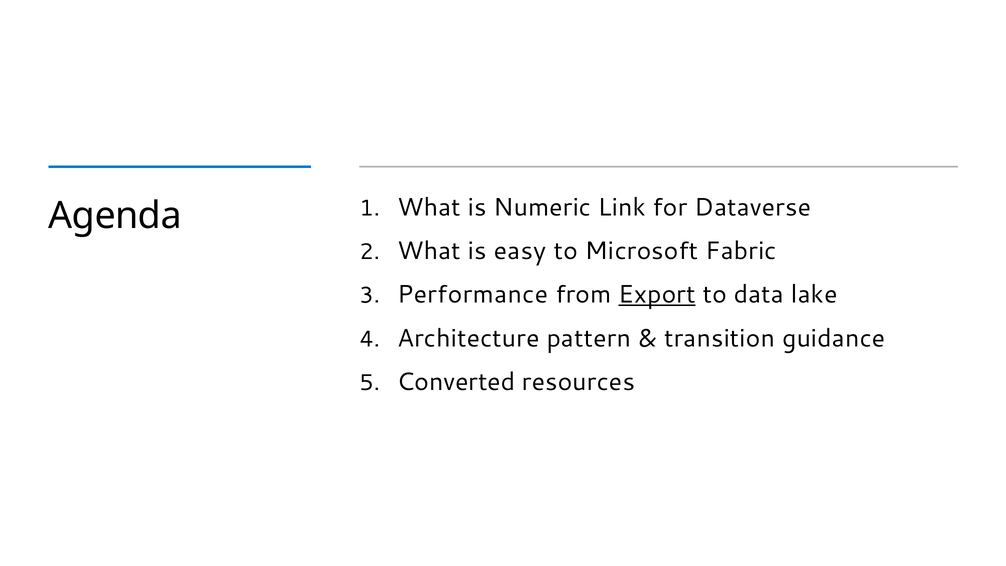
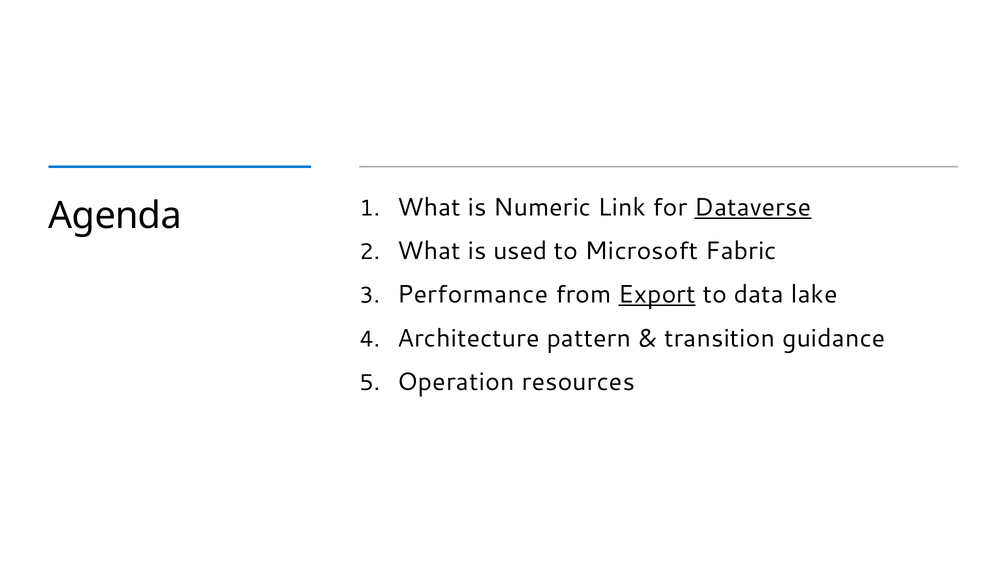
Dataverse underline: none -> present (753, 207)
easy: easy -> used (520, 251)
Converted: Converted -> Operation (456, 382)
